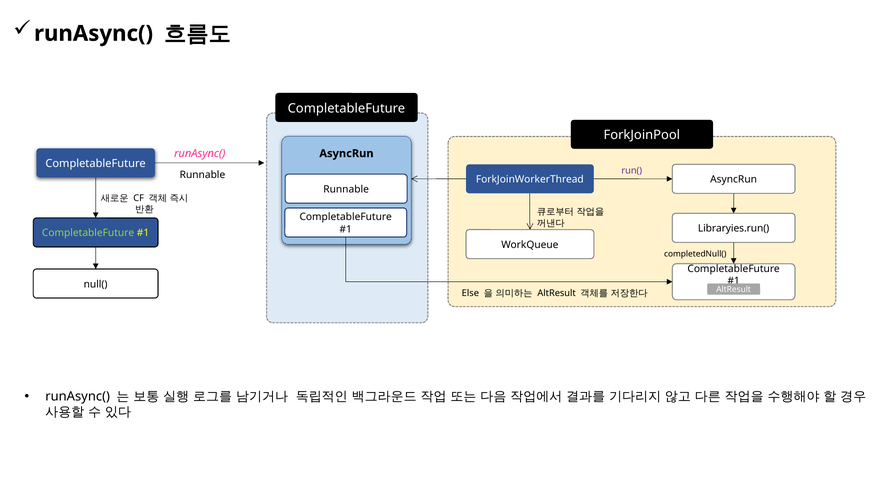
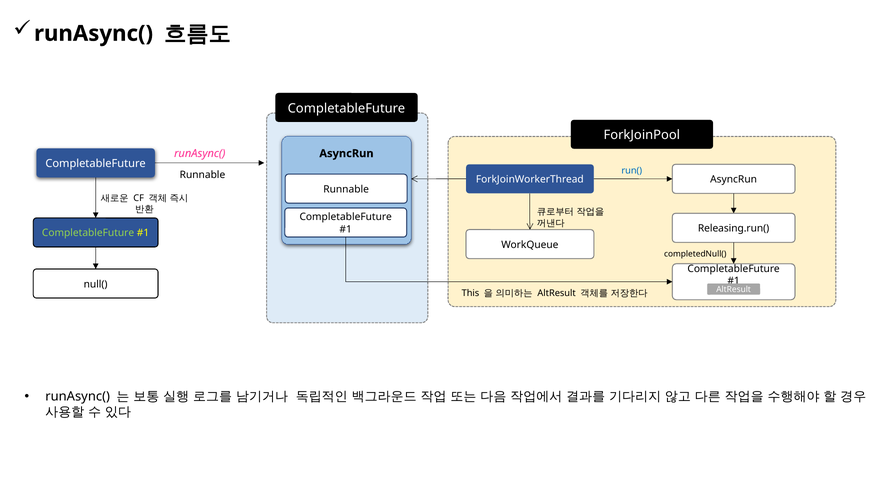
run( colour: purple -> blue (632, 170)
Libraryies.run(: Libraryies.run( -> Releasing.run( (734, 229)
Else: Else -> This (470, 293)
